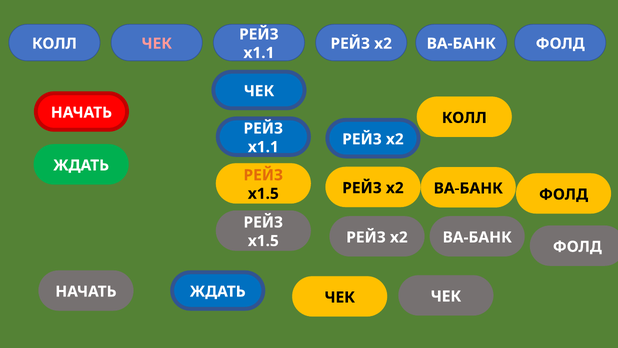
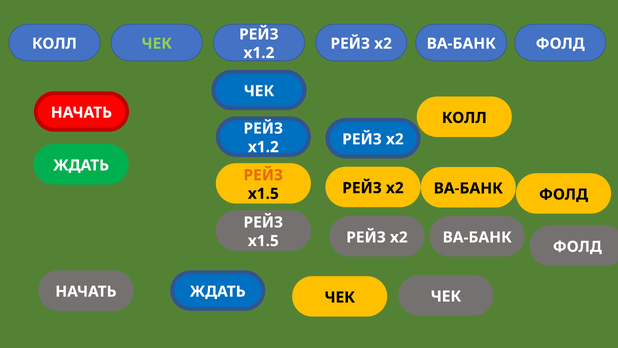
ЧЕК colour: pink -> light green (157, 44)
х1.1: х1.1 -> х1.2 (259, 53)
х1.1: х1.1 -> х1.2 (263, 147)
